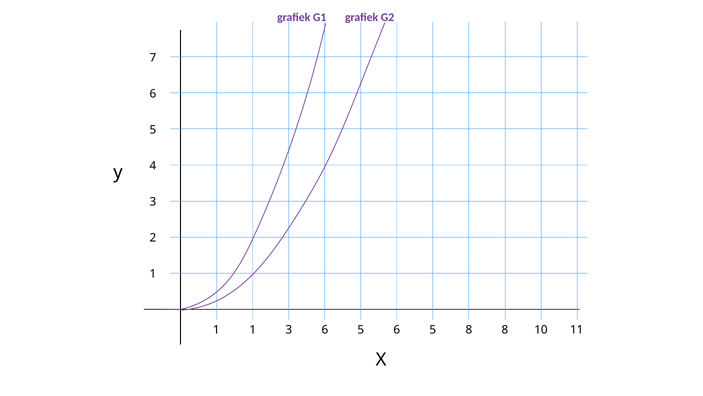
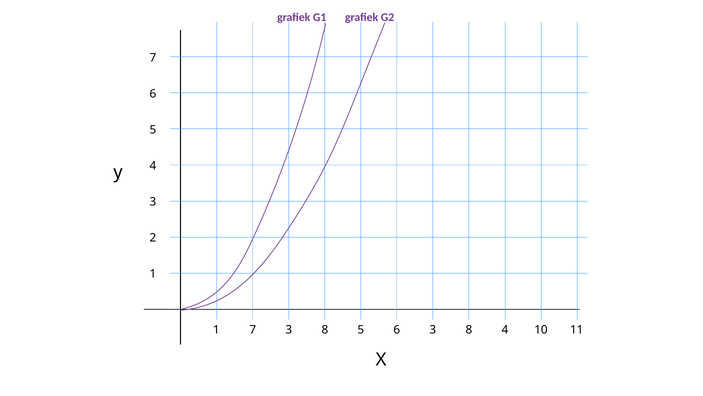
1 1: 1 -> 7 (253, 329)
6: 6 -> 8 (325, 329)
5 6 5: 5 -> 3 (433, 329)
8 8: 8 -> 4 (505, 329)
